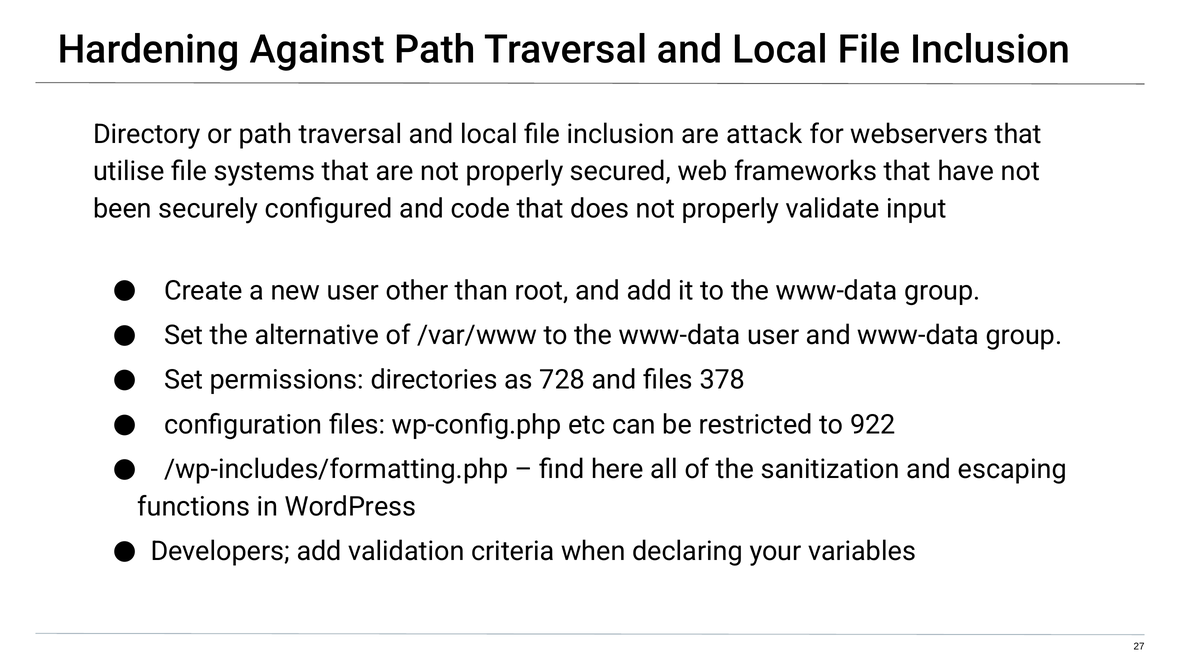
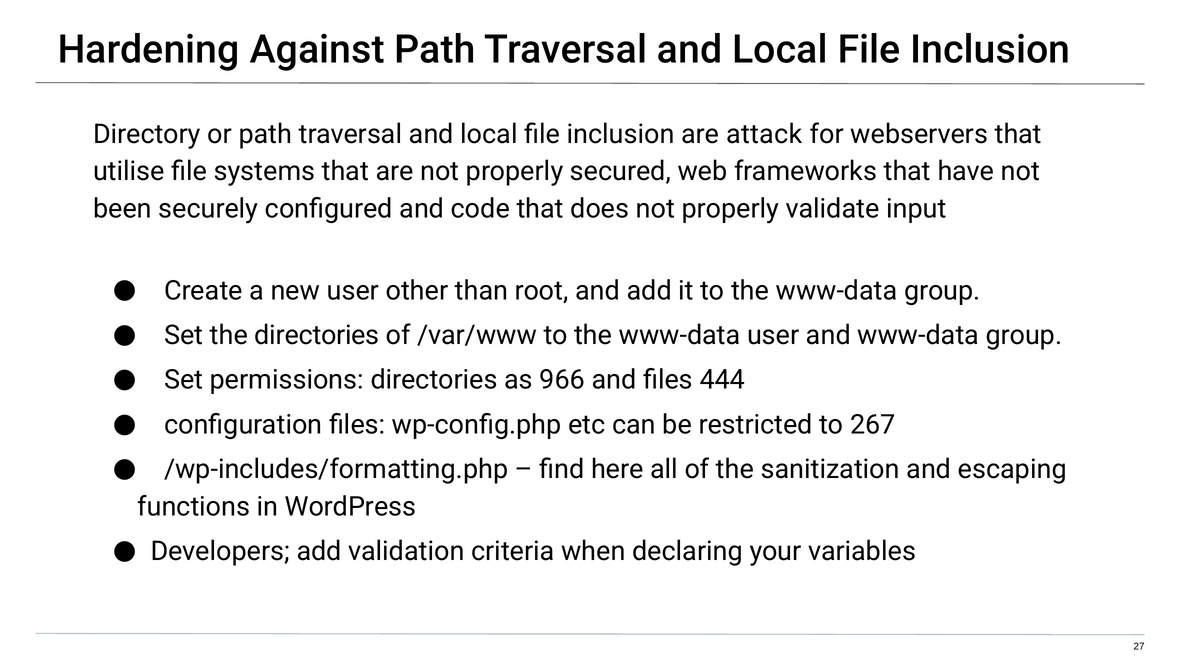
the alternative: alternative -> directories (317, 335)
728: 728 -> 966 (562, 380)
378: 378 -> 444 (722, 380)
922: 922 -> 267 (873, 425)
